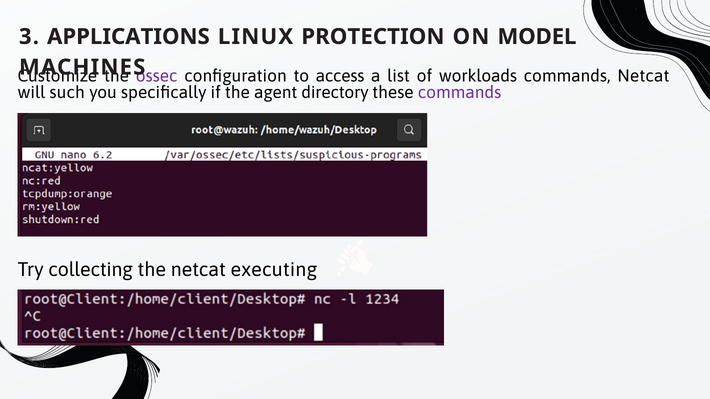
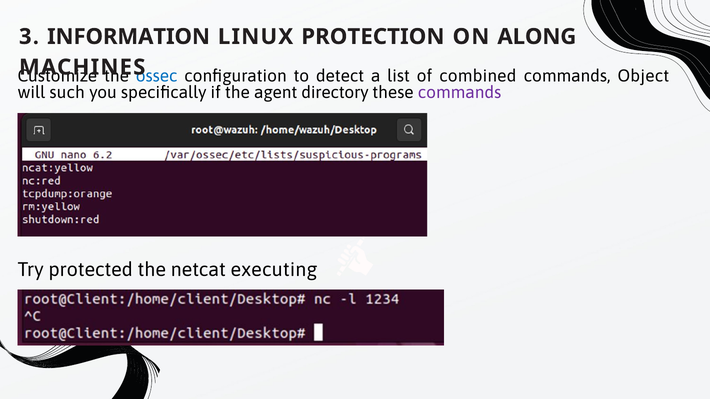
APPLICATIONS: APPLICATIONS -> INFORMATION (128, 37)
MODEL: MODEL -> ALONG (537, 37)
ossec colour: purple -> blue (157, 76)
access: access -> detect (340, 76)
workloads: workloads -> combined (478, 76)
commands Netcat: Netcat -> Object (643, 76)
collecting: collecting -> protected (91, 270)
